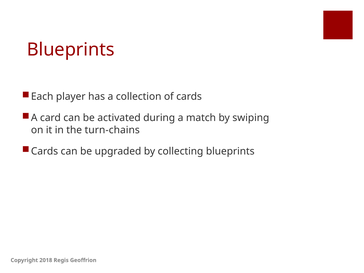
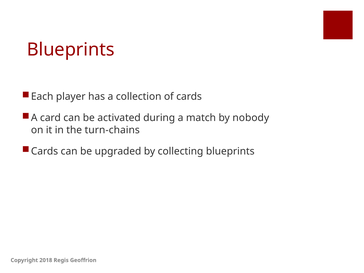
swiping: swiping -> nobody (251, 118)
